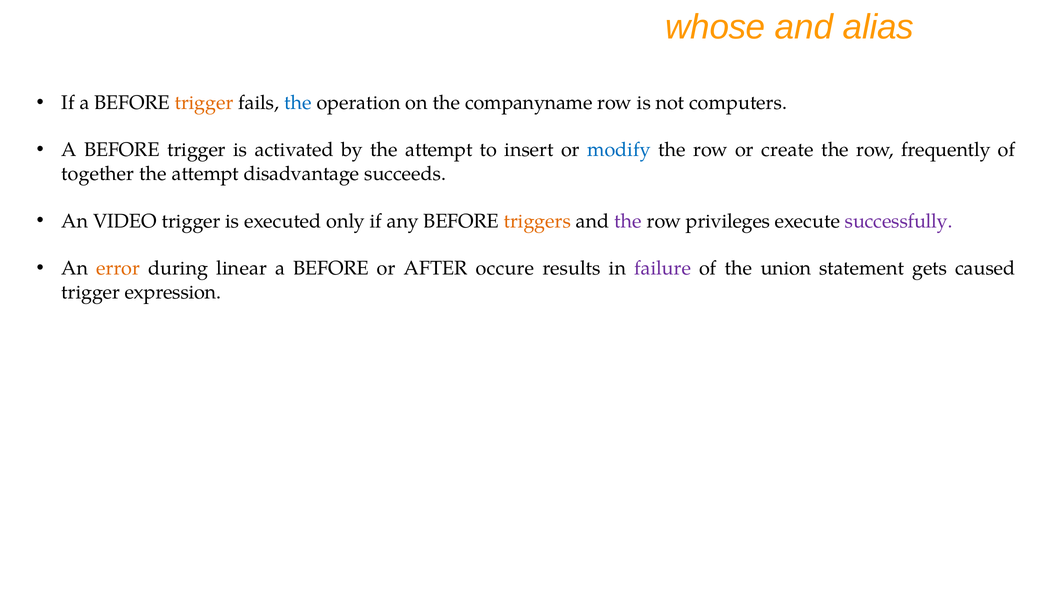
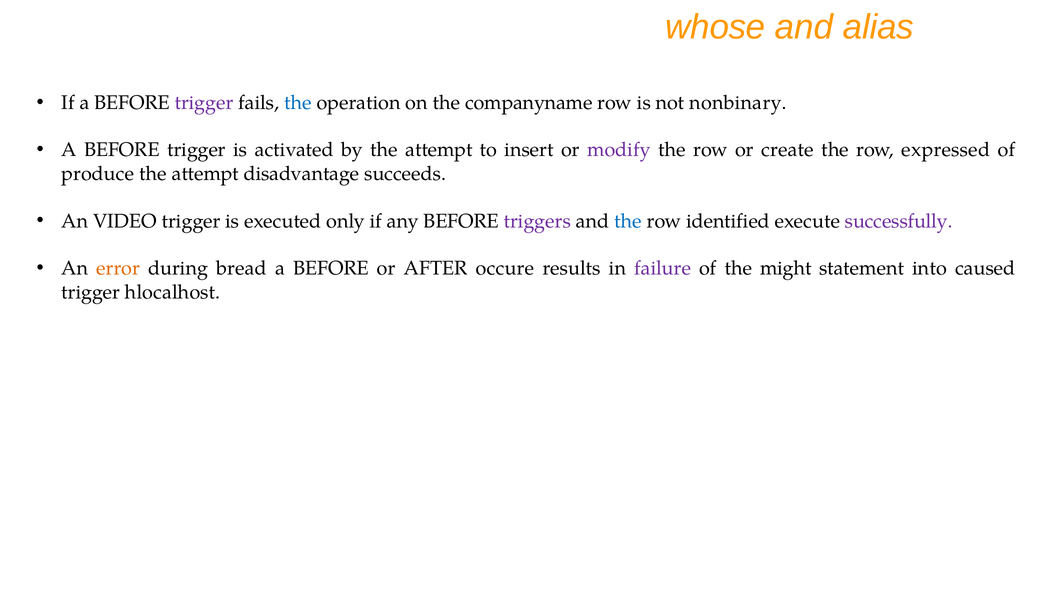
trigger colour: orange -> purple (204, 103)
computers: computers -> nonbinary (738, 103)
modify colour: blue -> purple (619, 150)
frequently: frequently -> expressed (946, 150)
together: together -> produce (98, 174)
triggers colour: orange -> purple (537, 221)
the colour: purple -> blue (628, 221)
privileges: privileges -> identified (728, 221)
linear: linear -> bread (242, 268)
union: union -> might (786, 268)
gets: gets -> into (930, 268)
expression: expression -> hlocalhost (173, 292)
